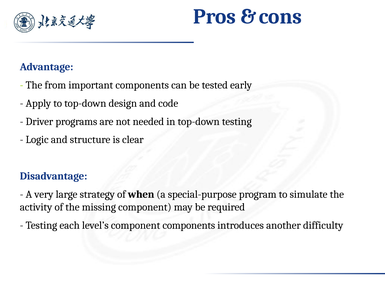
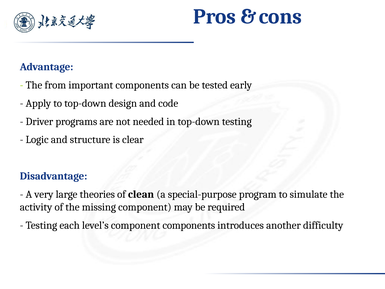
strategy: strategy -> theories (97, 194)
when: when -> clean (141, 194)
